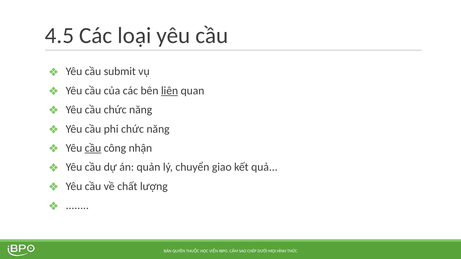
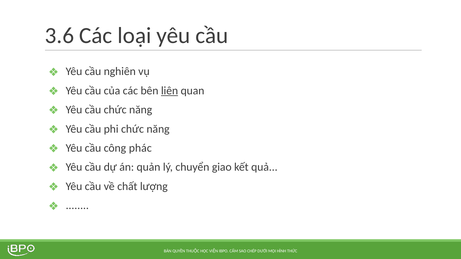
4.5: 4.5 -> 3.6 (60, 36)
submit: submit -> nghiên (120, 72)
cầu underline: present -> none (93, 148)
nhận: nhận -> phác (140, 148)
